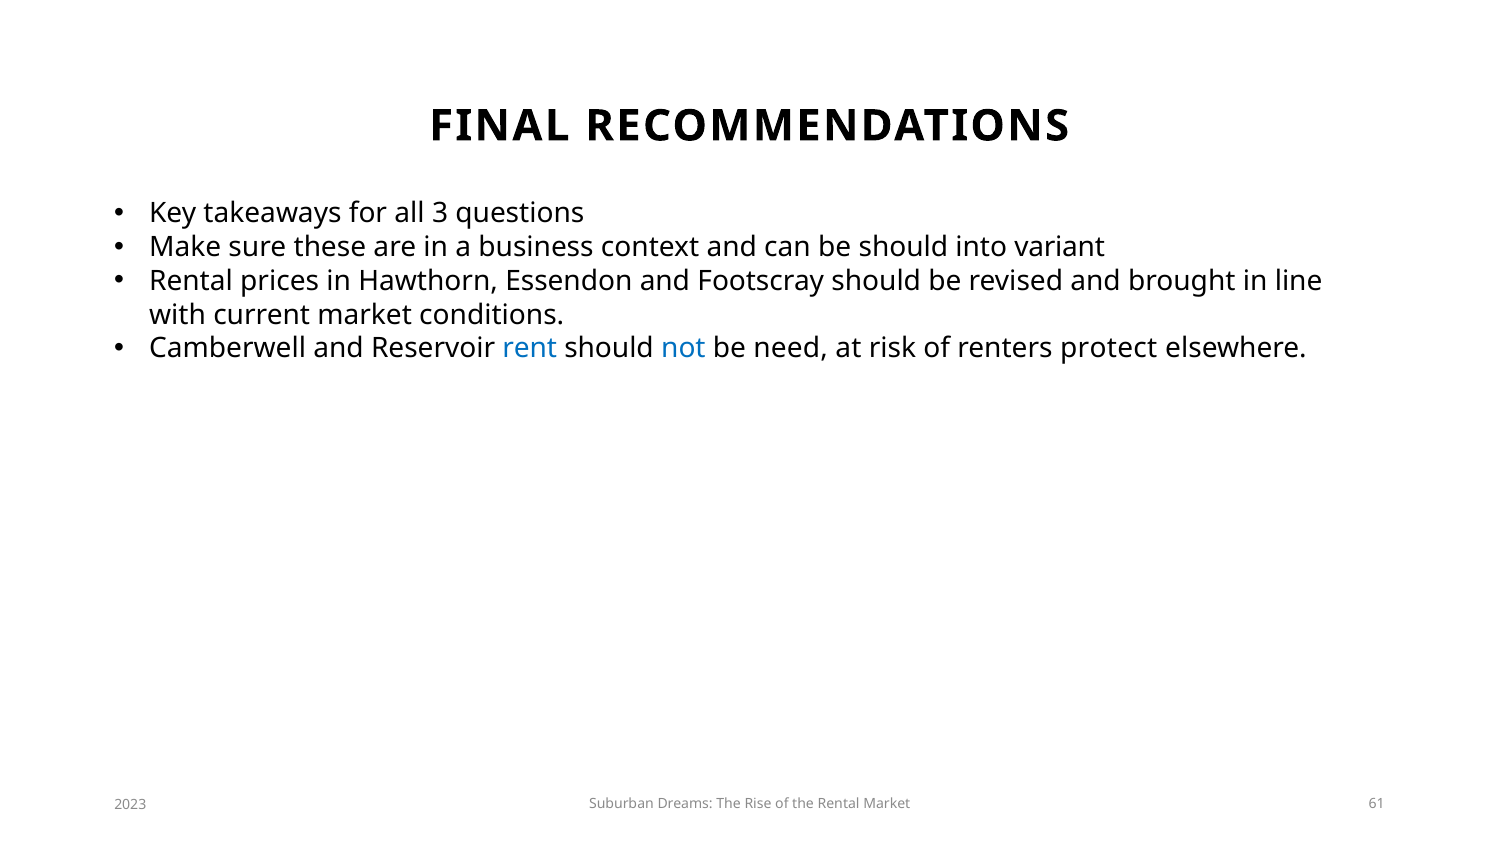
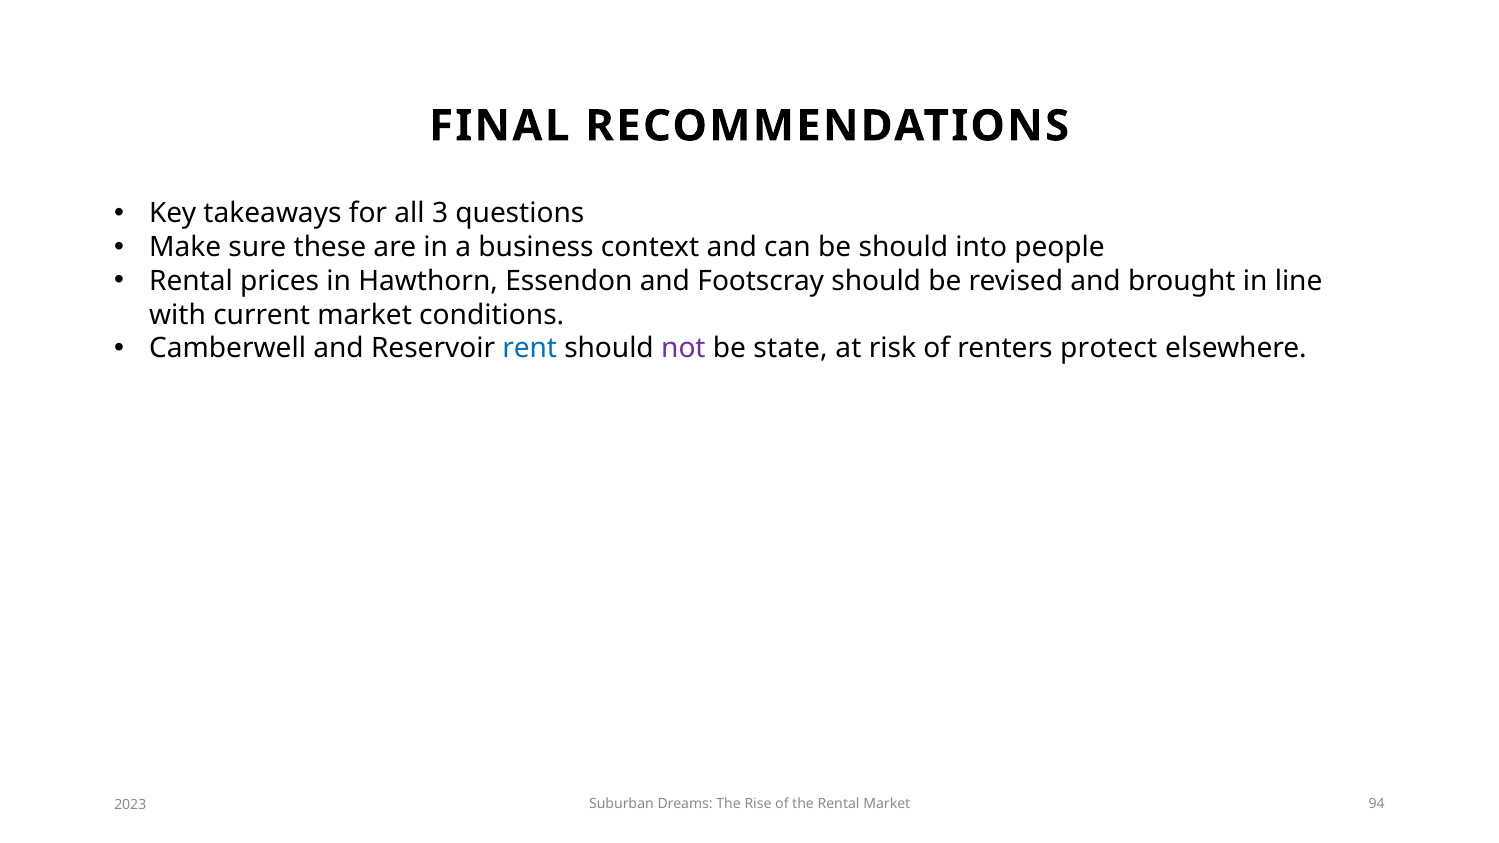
variant: variant -> people (1060, 247)
not colour: blue -> purple (683, 349)
need: need -> state (791, 349)
61: 61 -> 94 (1377, 804)
